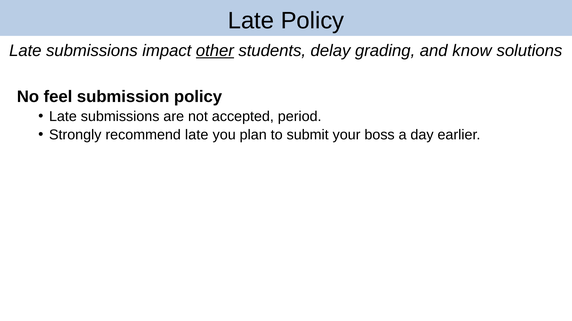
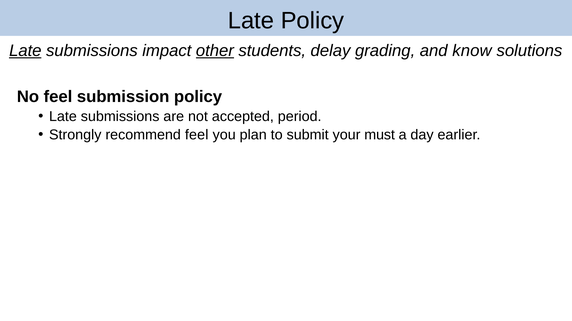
Late underline: none -> present (25, 51)
recommend late: late -> feel (197, 135)
boss: boss -> must (380, 135)
